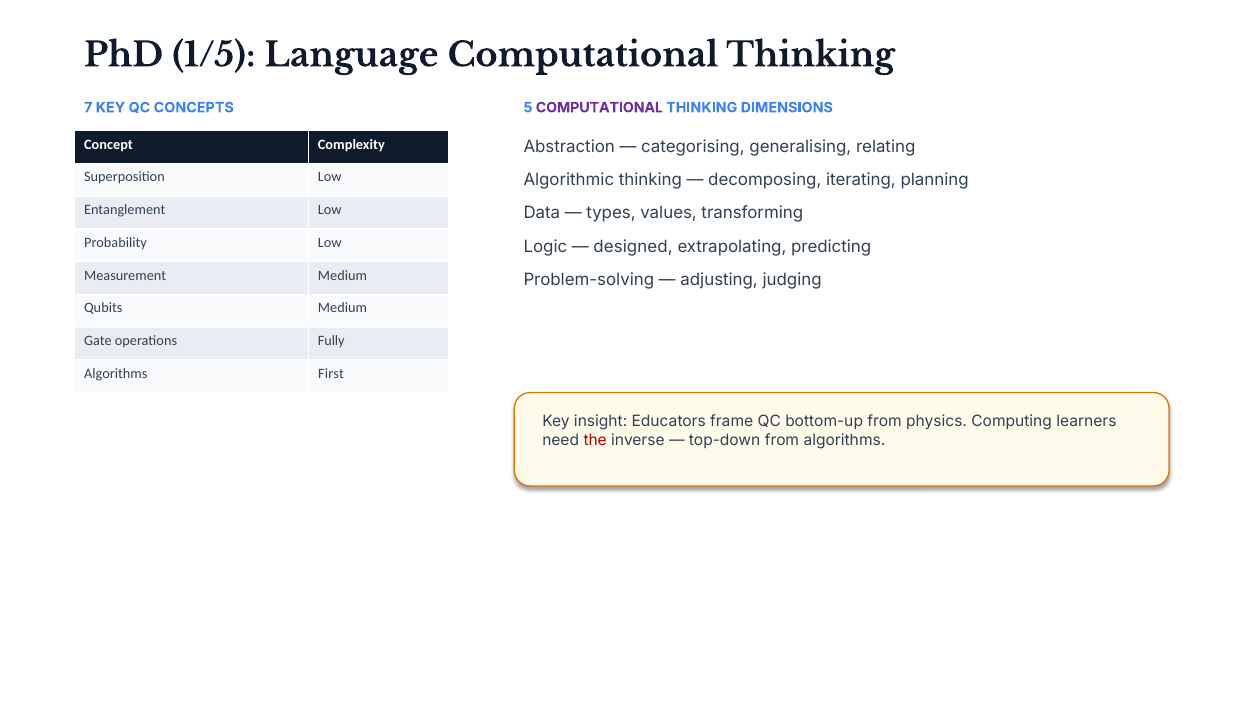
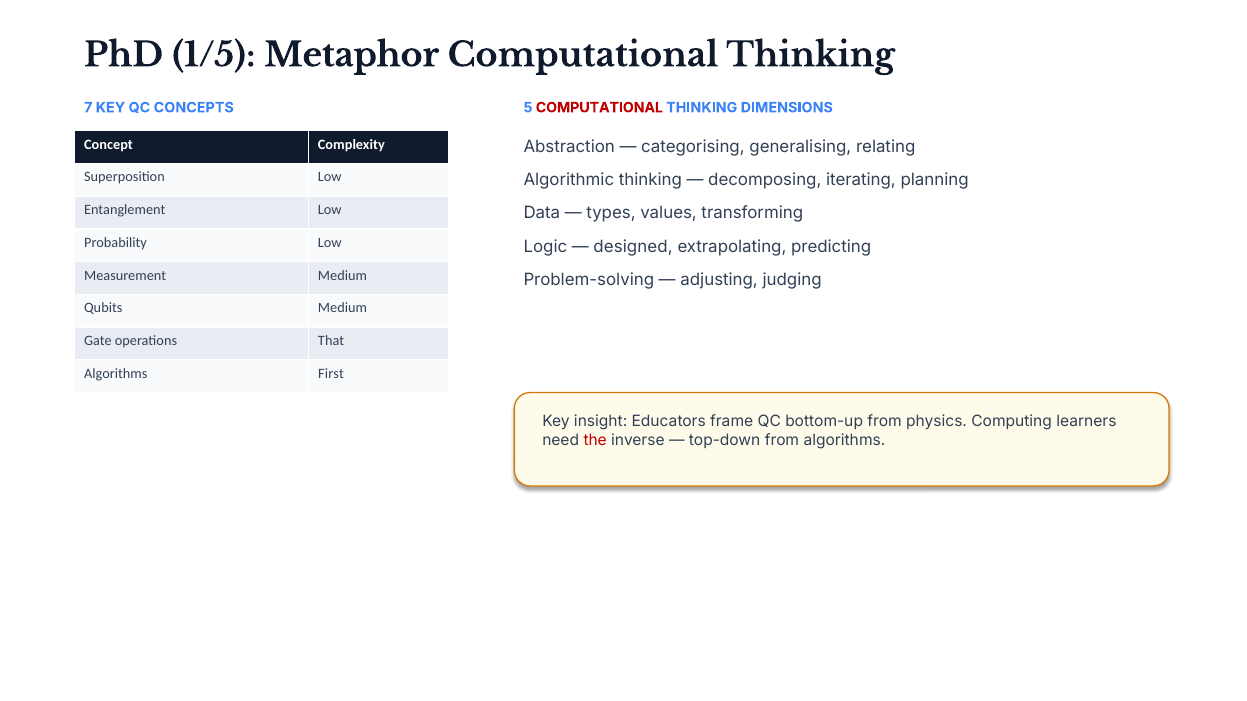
Language: Language -> Metaphor (352, 55)
COMPUTATIONAL colour: purple -> red (599, 108)
Fully: Fully -> That (331, 341)
